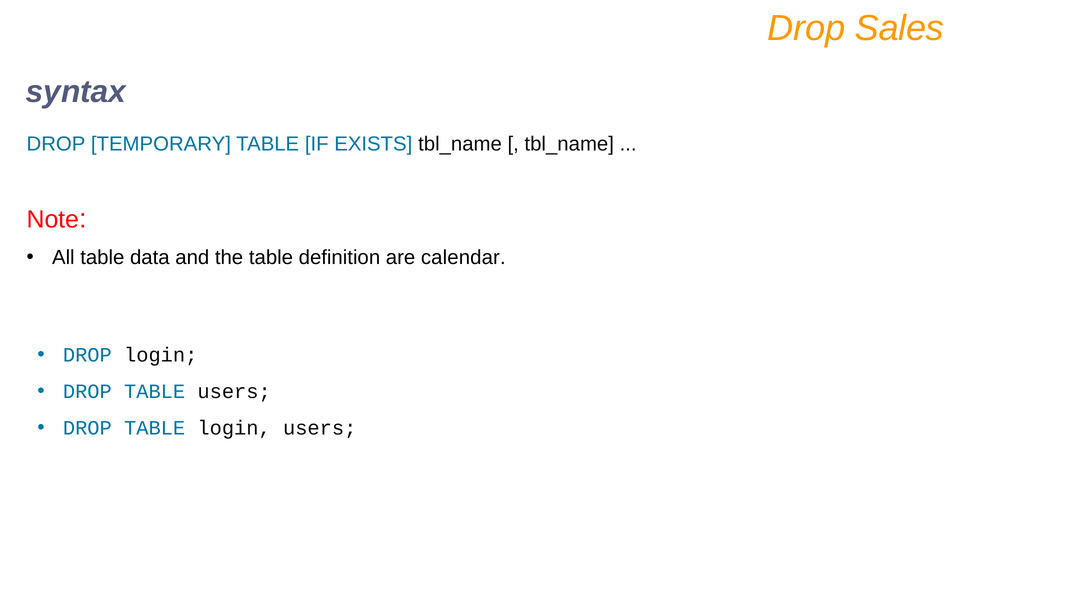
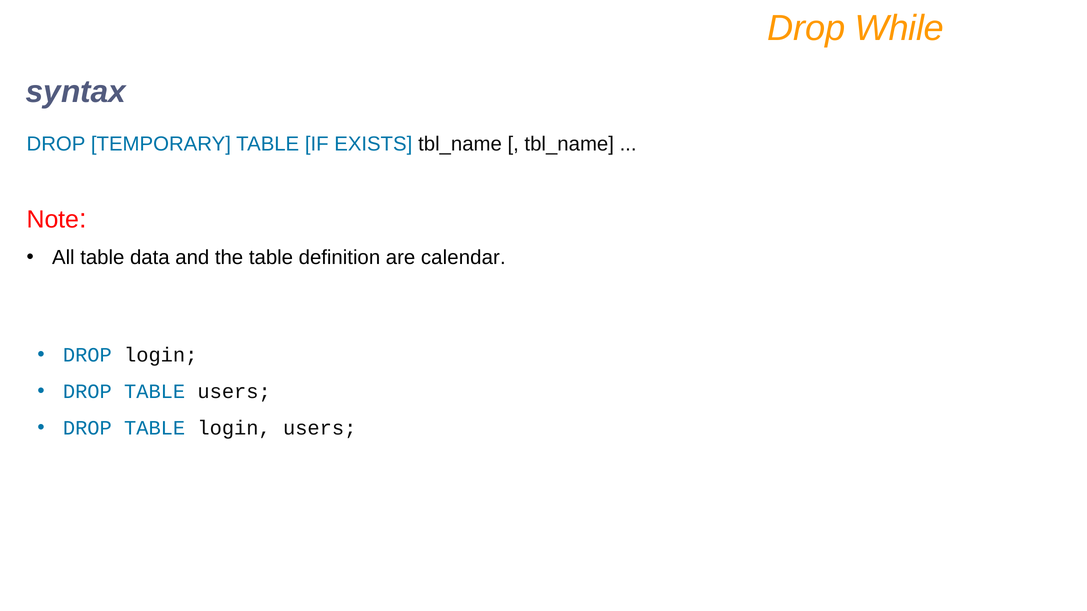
Sales: Sales -> While (899, 28)
